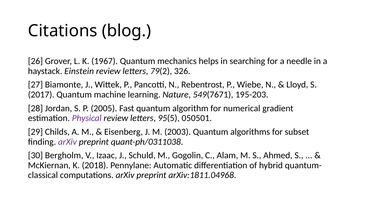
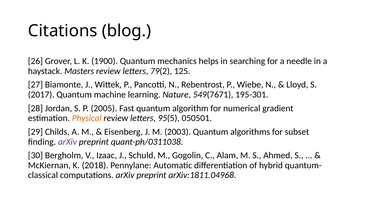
1967: 1967 -> 1900 (105, 61)
Einstein: Einstein -> Masters (79, 71)
326: 326 -> 125 (182, 71)
195-203: 195-203 -> 195-301 (252, 95)
Physical colour: purple -> orange (87, 118)
